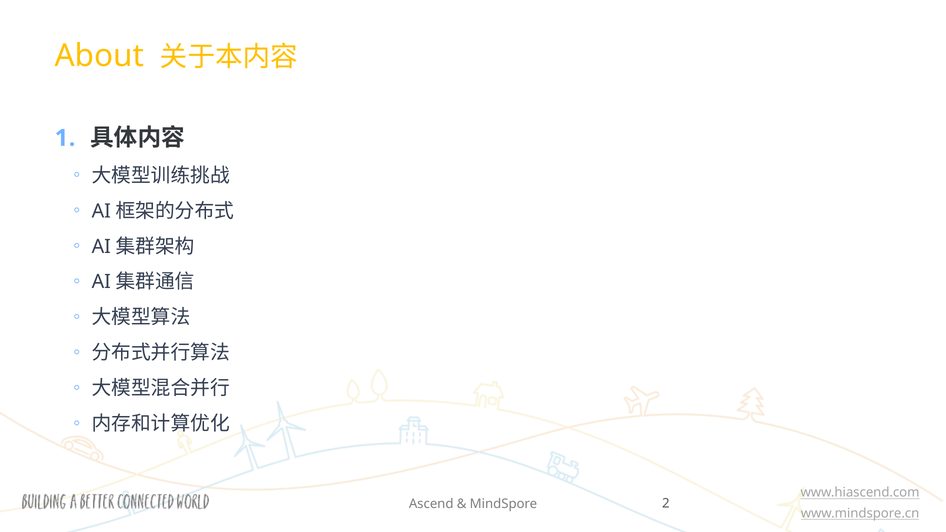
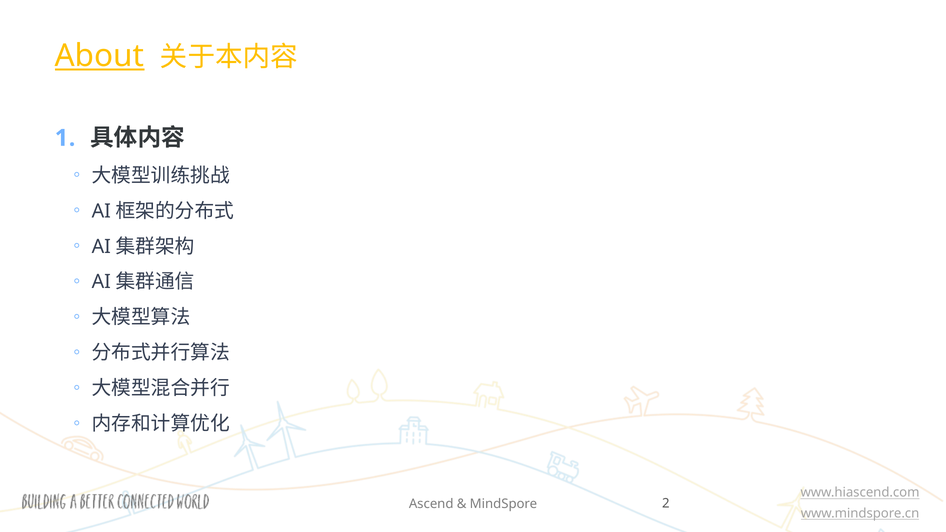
About underline: none -> present (100, 56)
